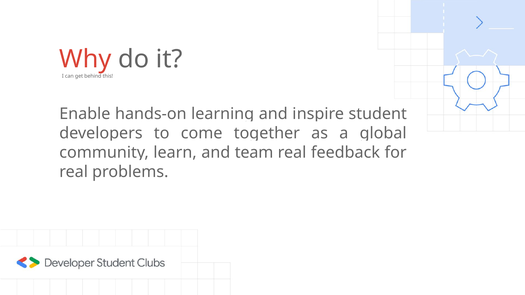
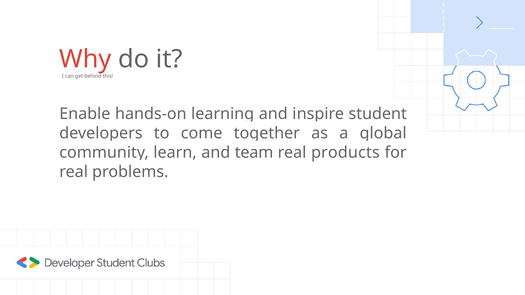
feedback: feedback -> products (345, 153)
